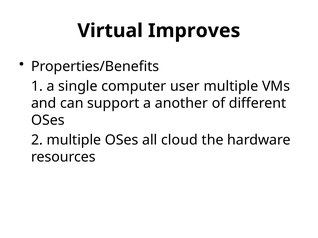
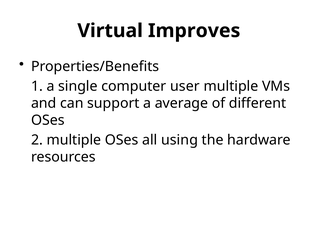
another: another -> average (181, 103)
cloud: cloud -> using (179, 140)
